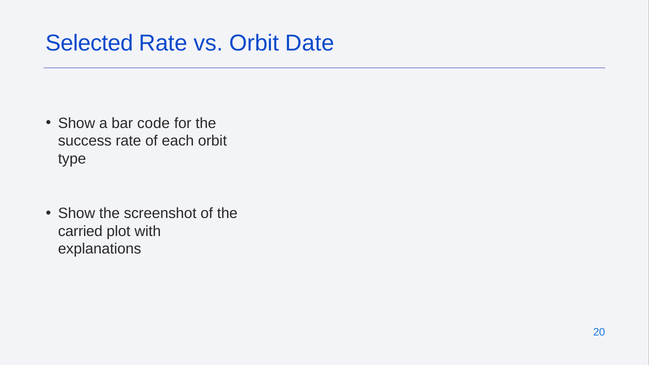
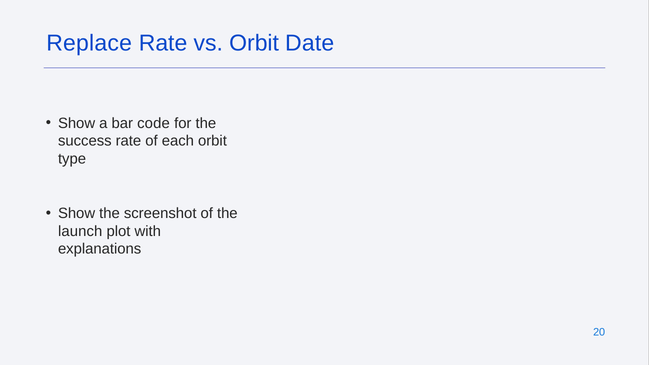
Selected: Selected -> Replace (89, 43)
carried: carried -> launch (80, 231)
